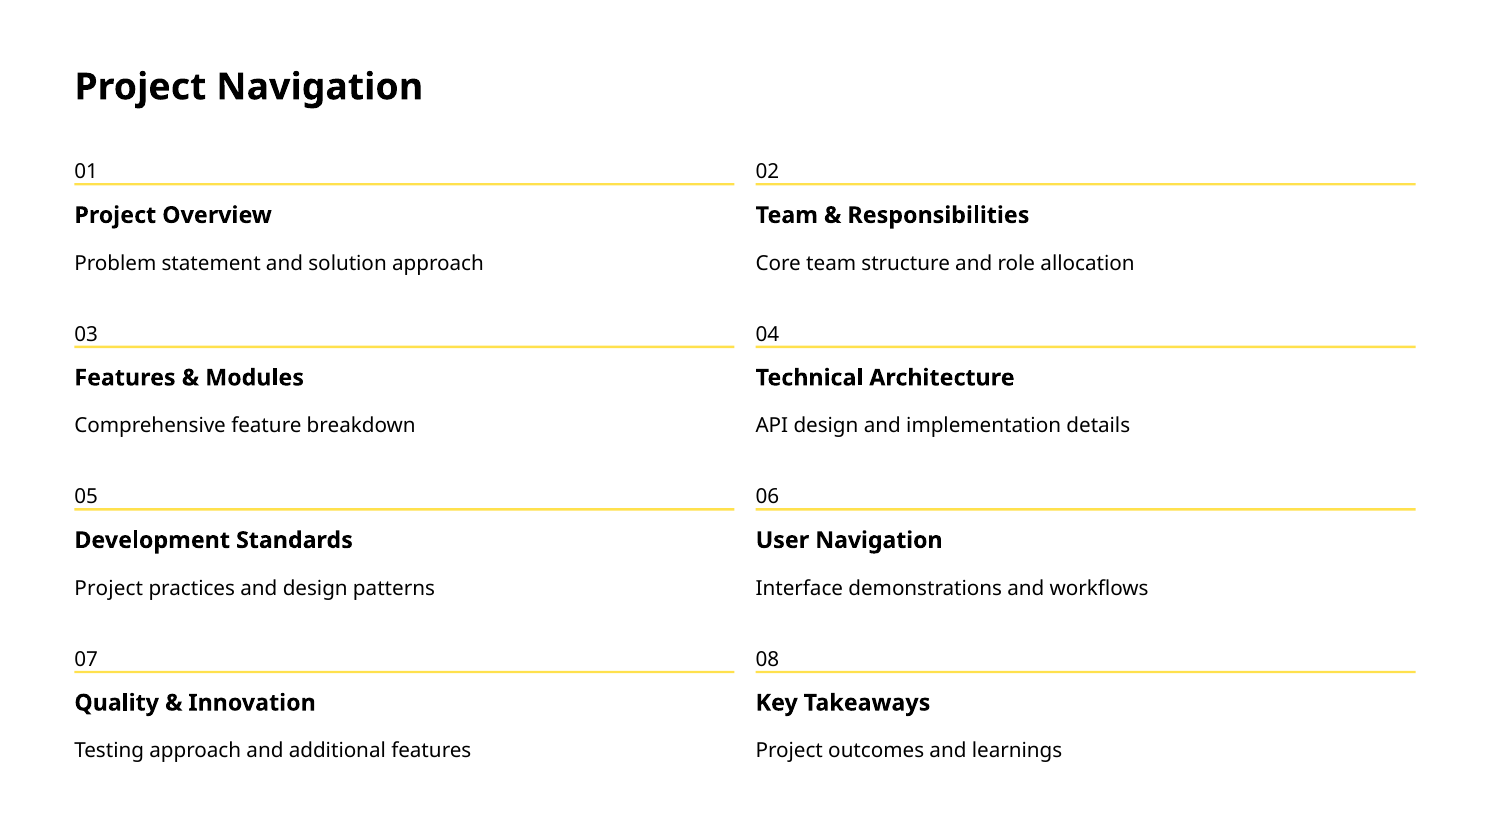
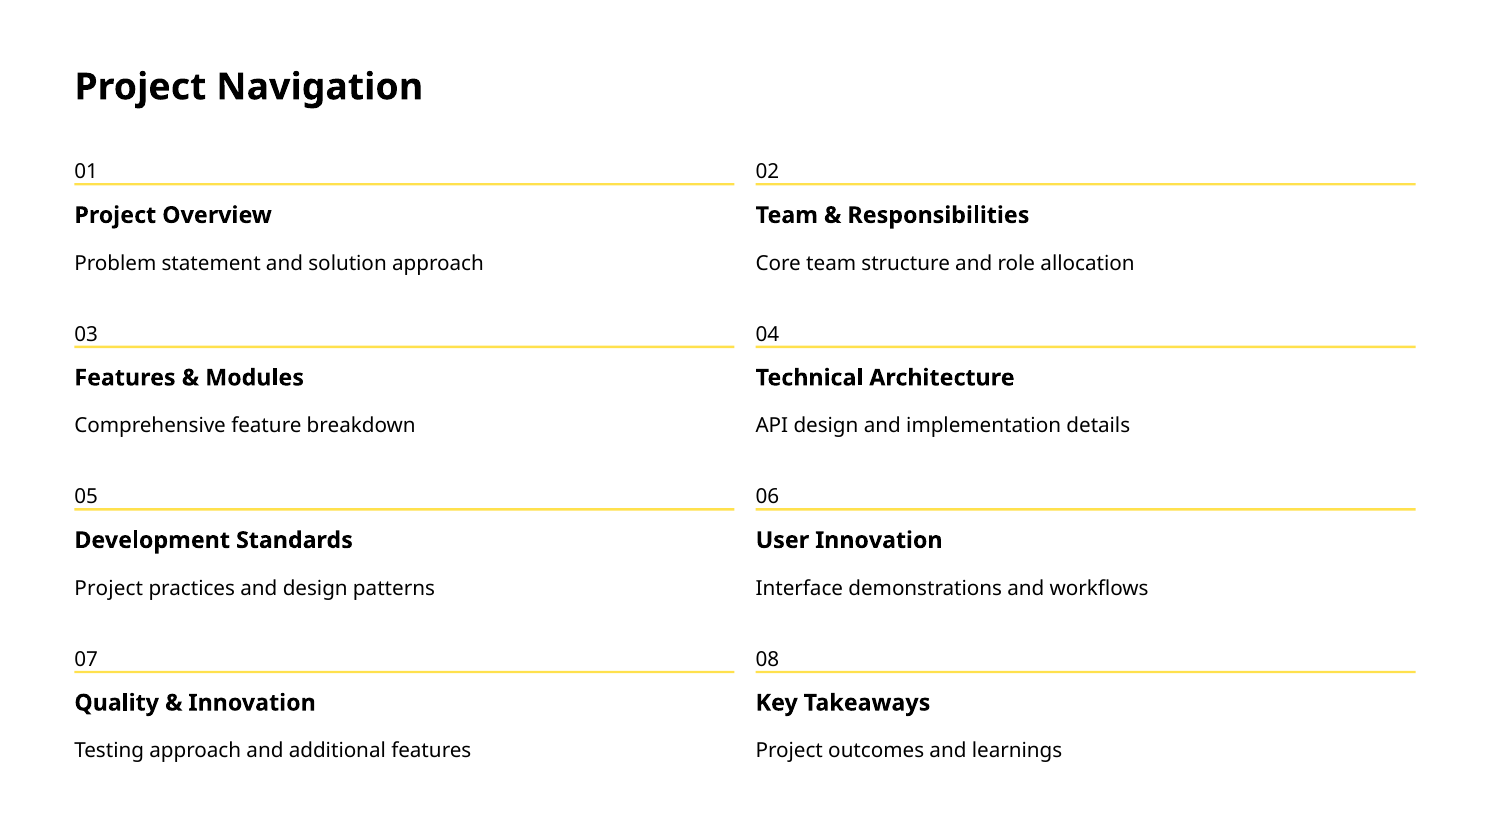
User Navigation: Navigation -> Innovation (879, 540)
